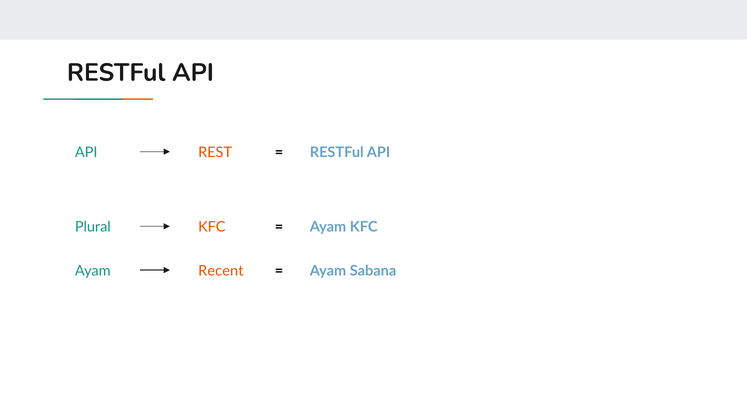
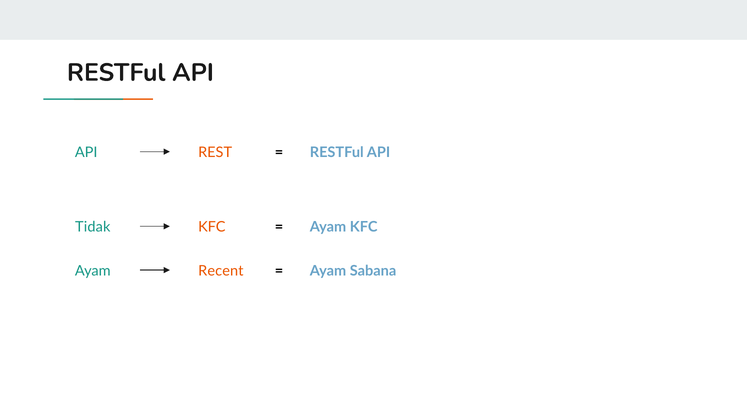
Plural: Plural -> Tidak (93, 227)
